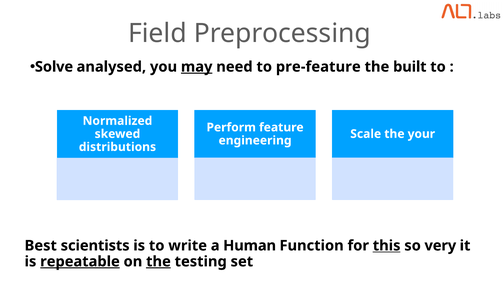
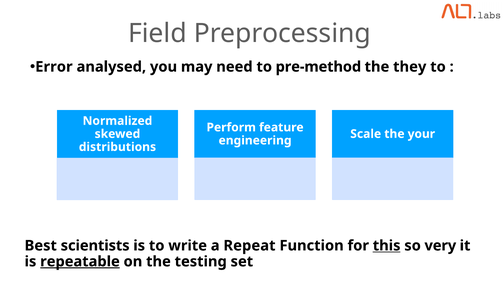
Solve: Solve -> Error (54, 67)
may underline: present -> none (197, 67)
pre-feature: pre-feature -> pre-method (318, 67)
built: built -> they (410, 67)
Human: Human -> Repeat (249, 245)
the underline: present -> none (158, 261)
